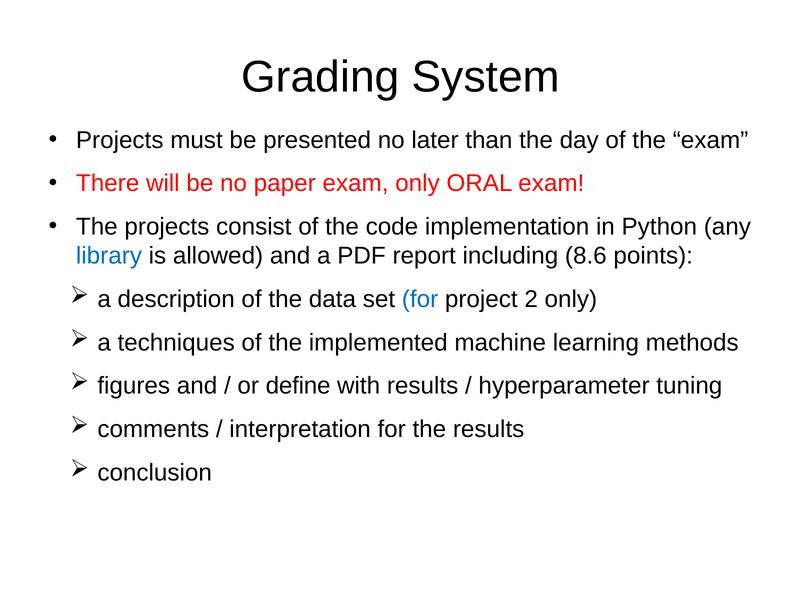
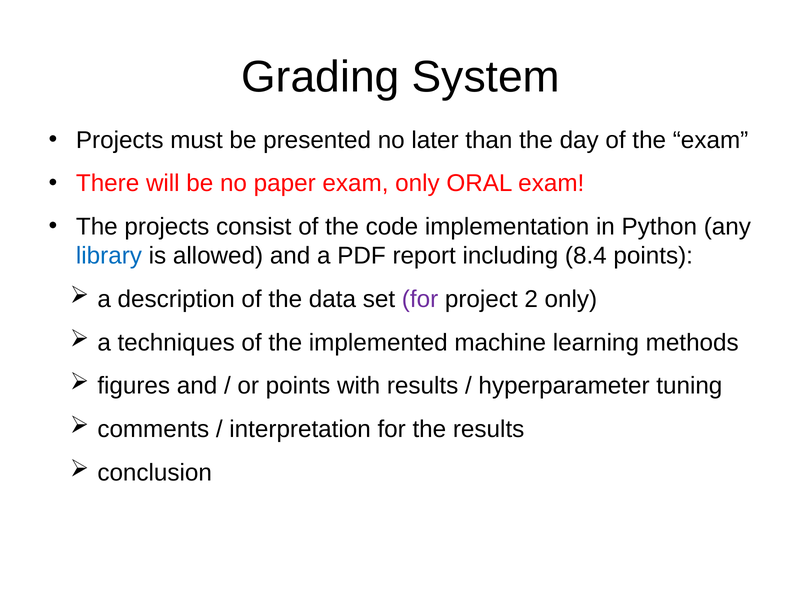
8.6: 8.6 -> 8.4 (586, 256)
for colour: blue -> purple (420, 299)
or define: define -> points (298, 386)
